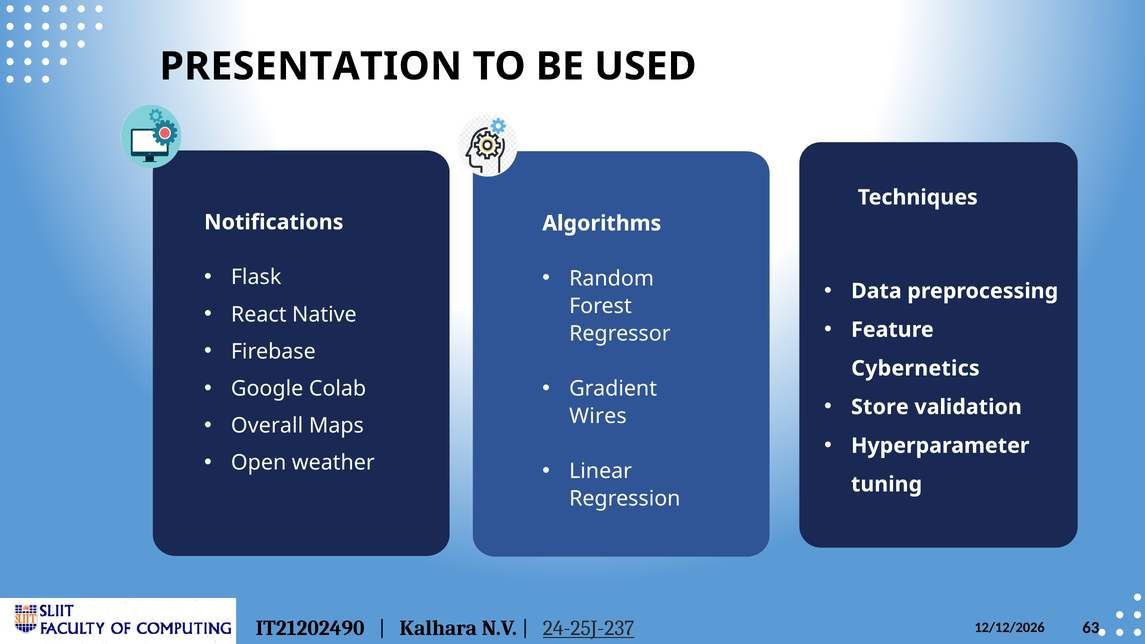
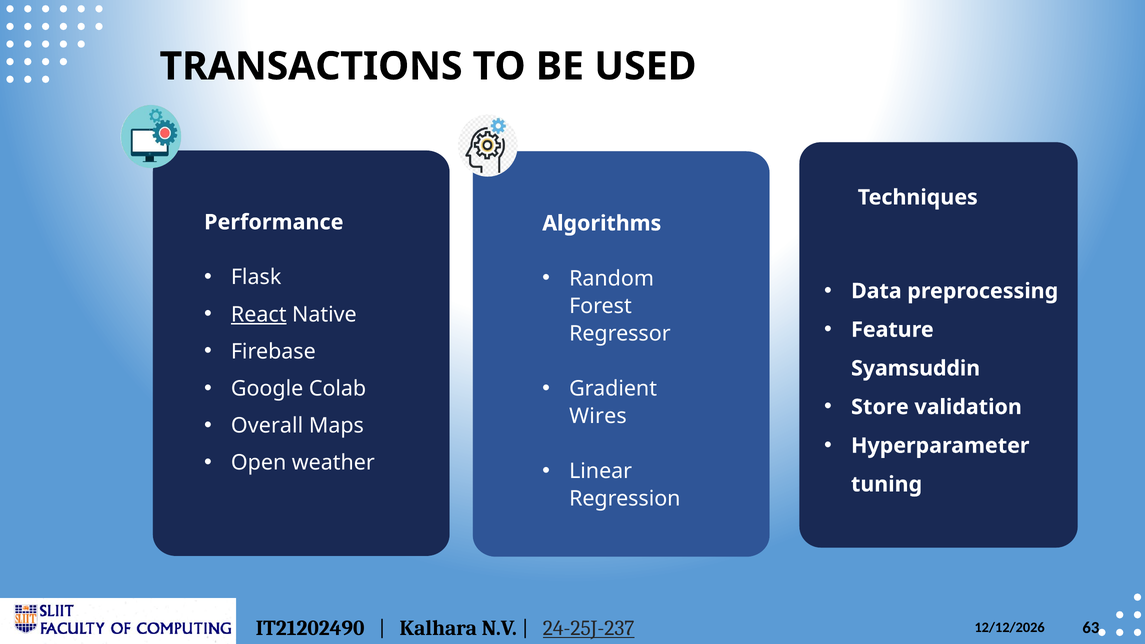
PRESENTATION: PRESENTATION -> TRANSACTIONS (311, 66)
Notifications: Notifications -> Performance (274, 222)
React underline: none -> present (259, 314)
Cybernetics: Cybernetics -> Syamsuddin (916, 368)
